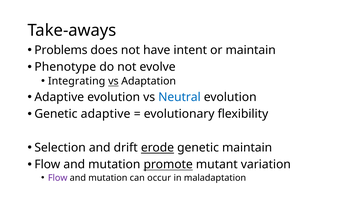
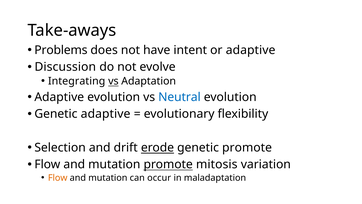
or maintain: maintain -> adaptive (251, 50)
Phenotype: Phenotype -> Discussion (65, 67)
genetic maintain: maintain -> promote (247, 147)
mutant: mutant -> mitosis (217, 164)
Flow colour: purple -> orange (58, 177)
